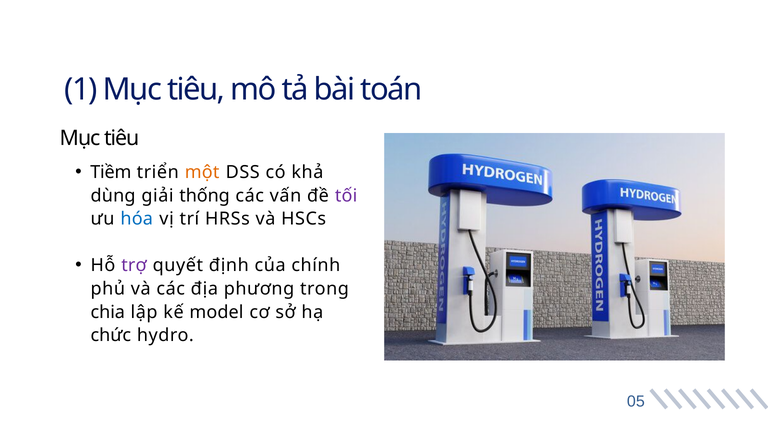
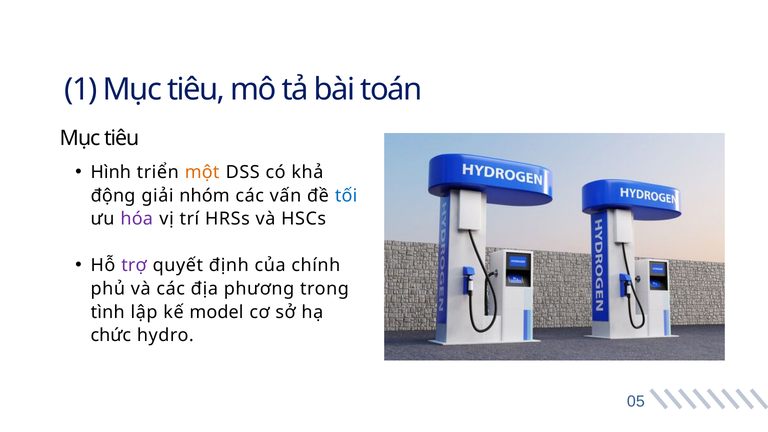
Tiềm: Tiềm -> Hình (111, 172)
dùng: dùng -> động (113, 196)
thống: thống -> nhóm (204, 196)
tối colour: purple -> blue (346, 196)
hóa colour: blue -> purple (137, 219)
chia: chia -> tình (108, 312)
